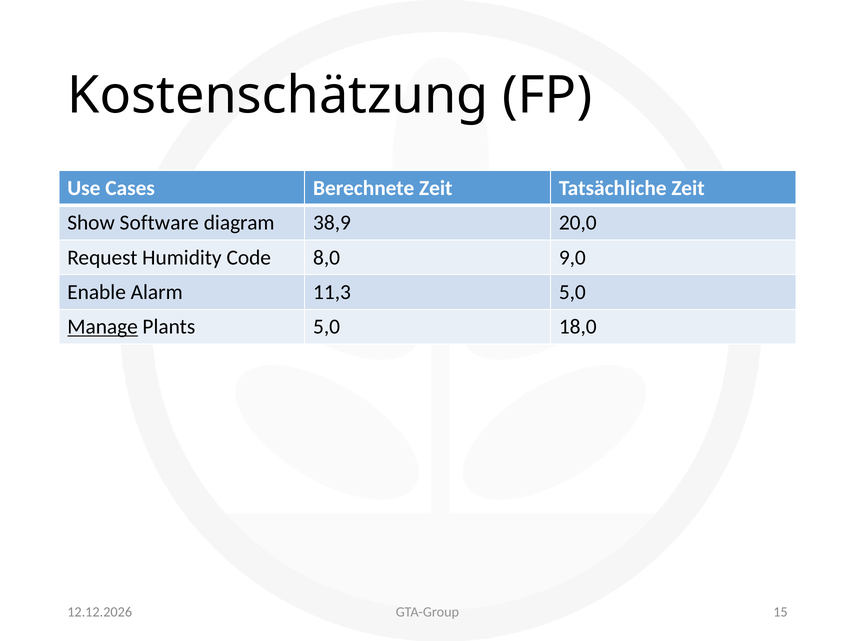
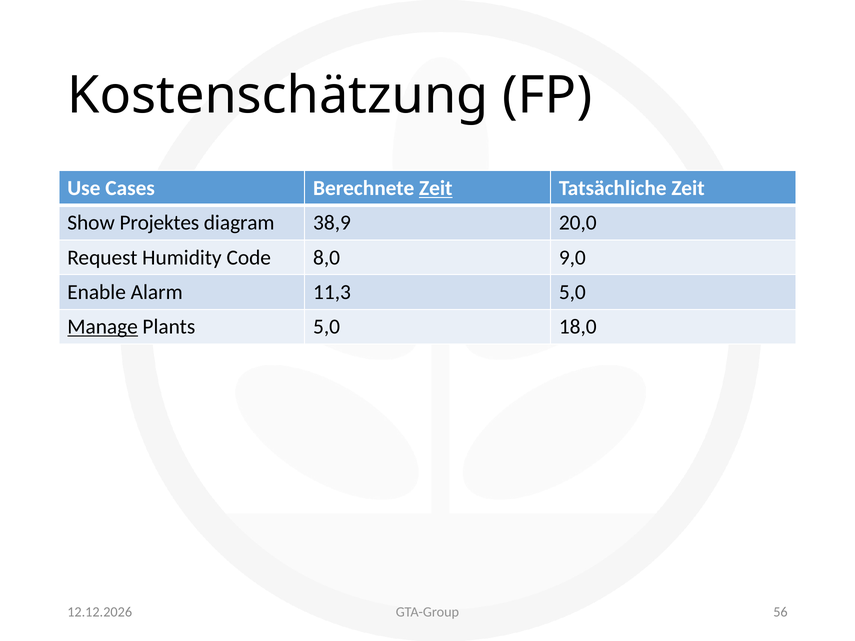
Zeit underline: none -> present (436, 188)
Software: Software -> Projektes (159, 223)
15: 15 -> 56 (780, 612)
